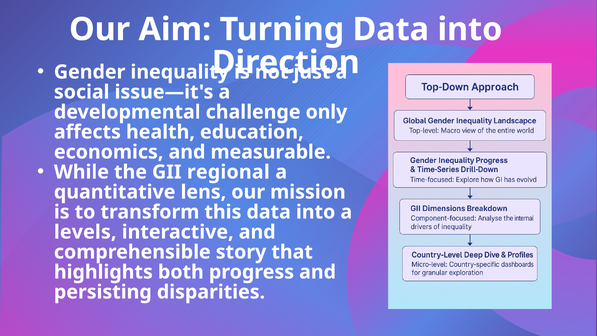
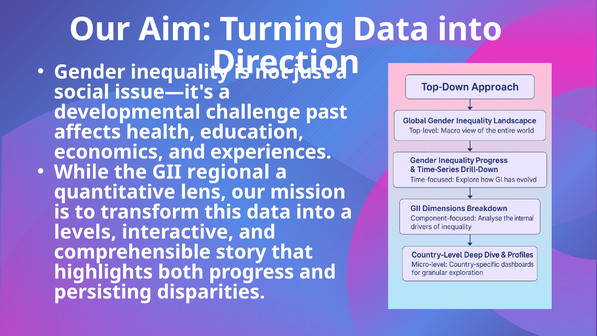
only: only -> past (326, 112)
measurable: measurable -> experiences (271, 152)
